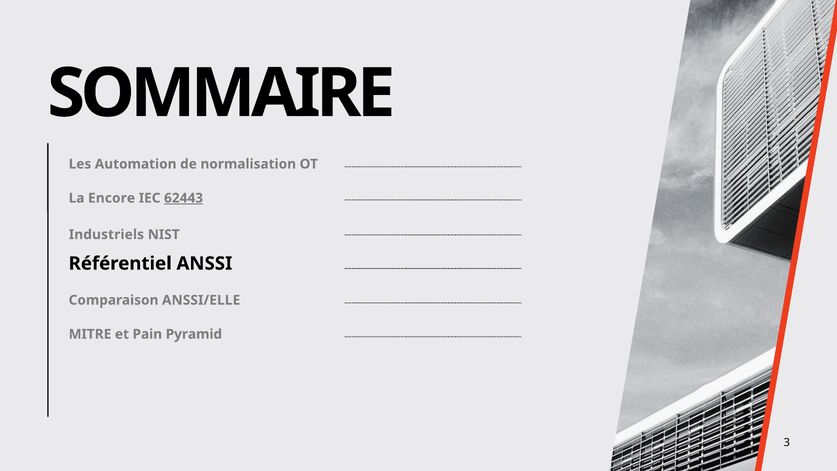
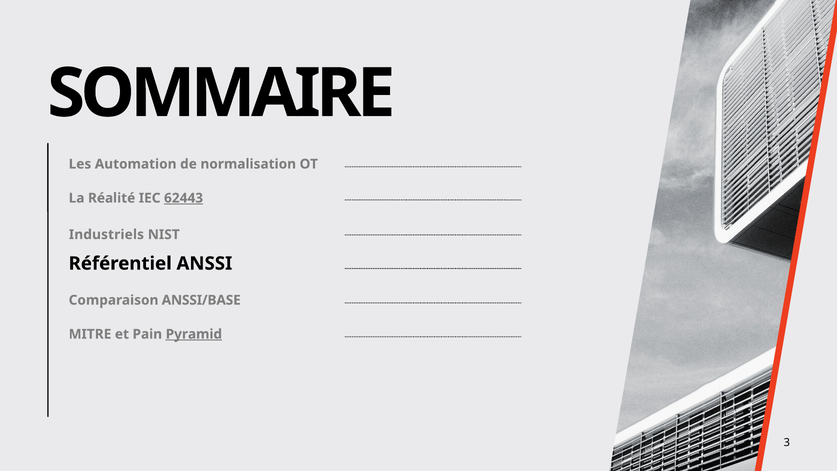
Encore: Encore -> Réalité (112, 198)
ANSSI/ELLE: ANSSI/ELLE -> ANSSI/BASE (201, 300)
Pyramid underline: none -> present (194, 334)
